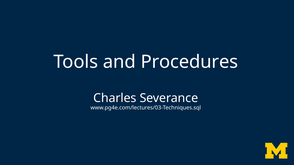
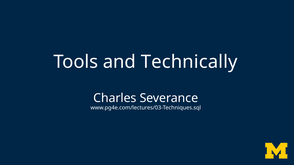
Procedures: Procedures -> Technically (189, 62)
